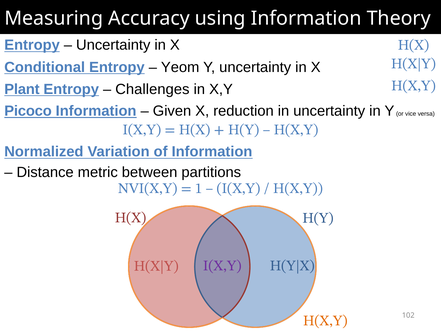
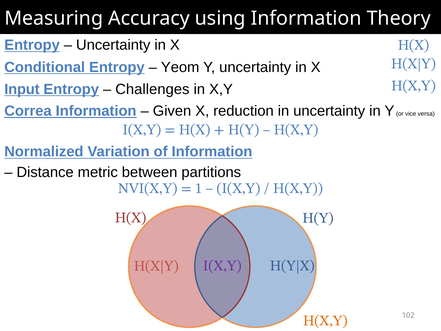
Plant: Plant -> Input (22, 89)
Picoco: Picoco -> Correa (28, 111)
